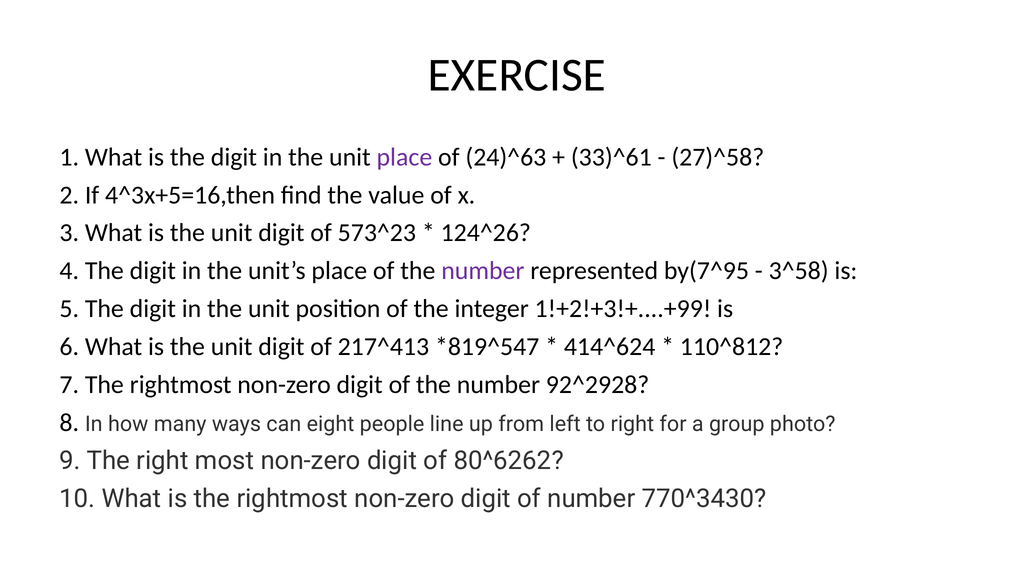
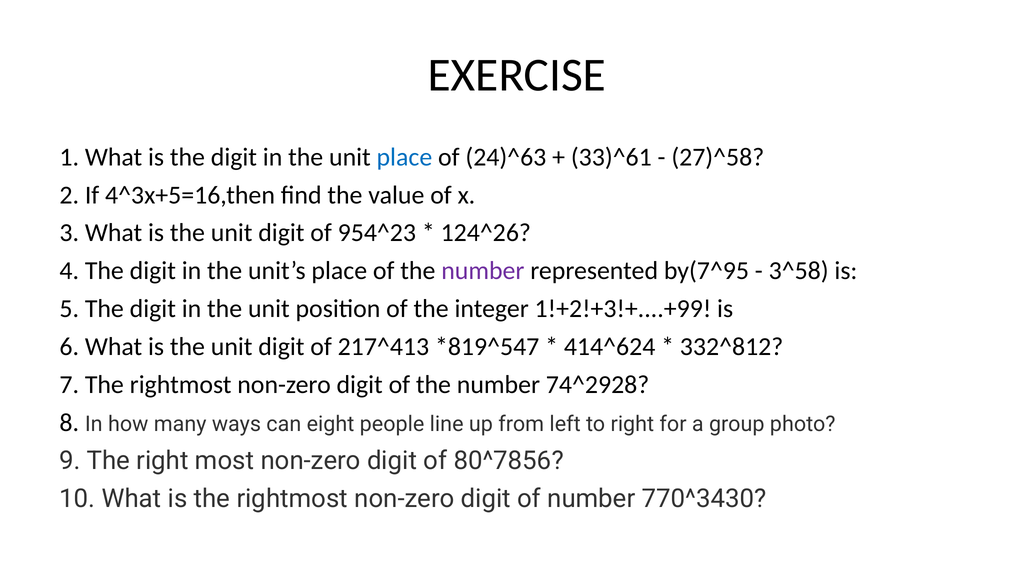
place colour: purple -> blue (404, 157)
573^23: 573^23 -> 954^23 (377, 233)
110^812: 110^812 -> 332^812 (732, 347)
92^2928: 92^2928 -> 74^2928 (598, 384)
80^6262: 80^6262 -> 80^7856 (509, 460)
